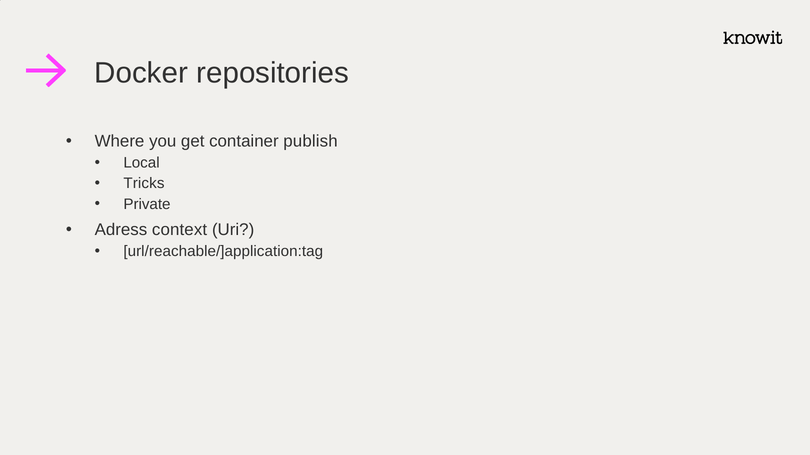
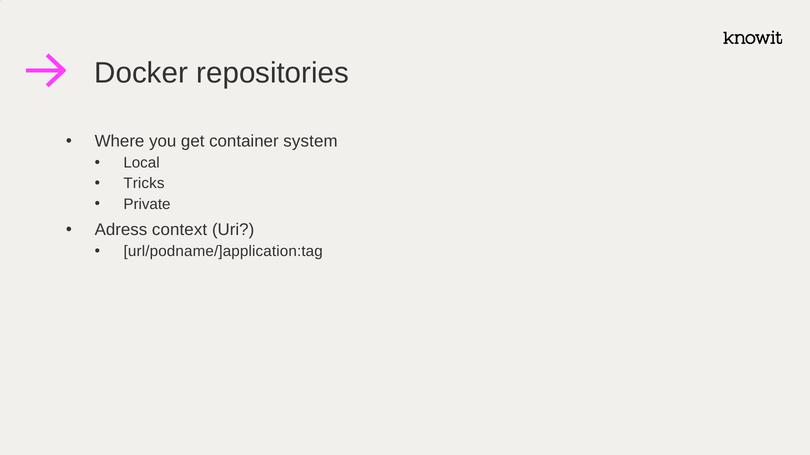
publish: publish -> system (310, 142)
url/reachable/]application:tag: url/reachable/]application:tag -> url/podname/]application:tag (223, 252)
